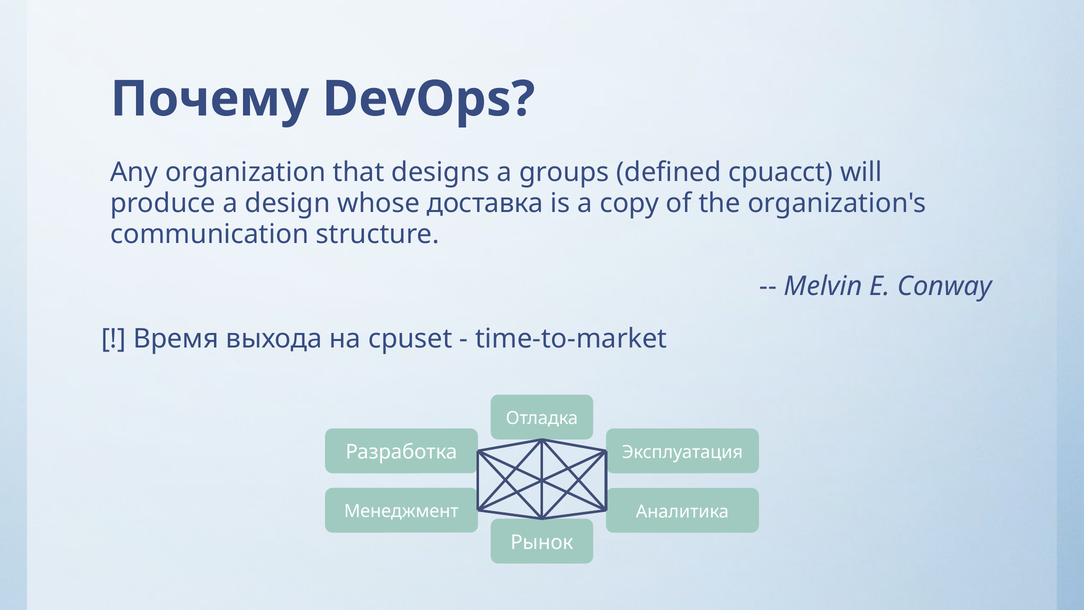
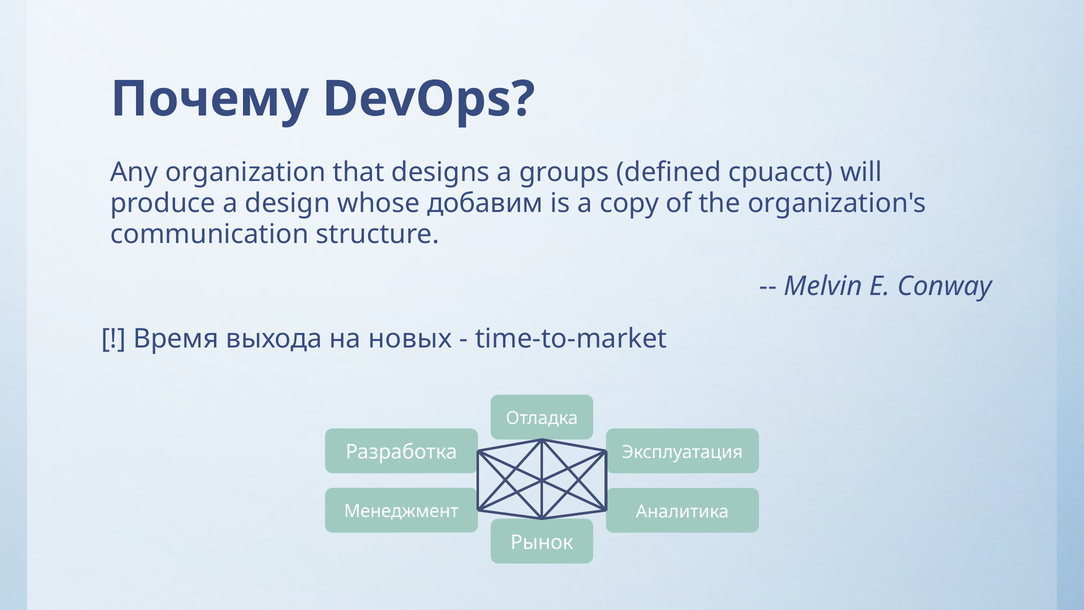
доставка: доставка -> добавим (485, 203)
cpuset: cpuset -> новых (410, 339)
